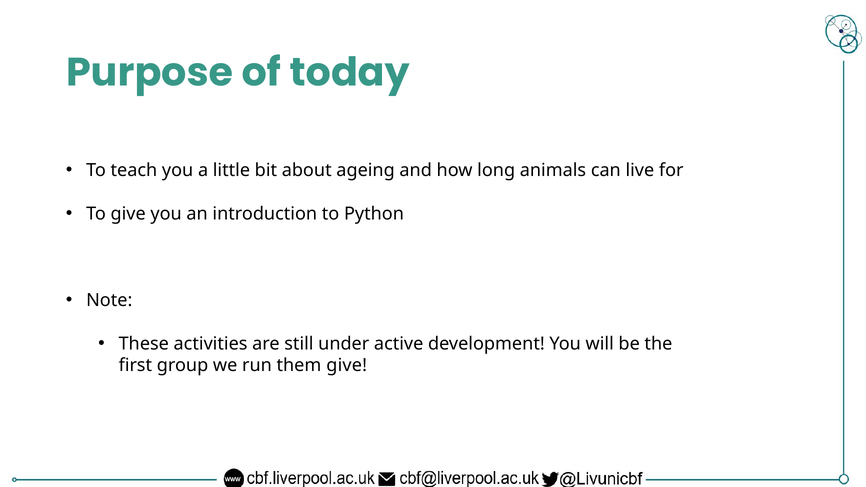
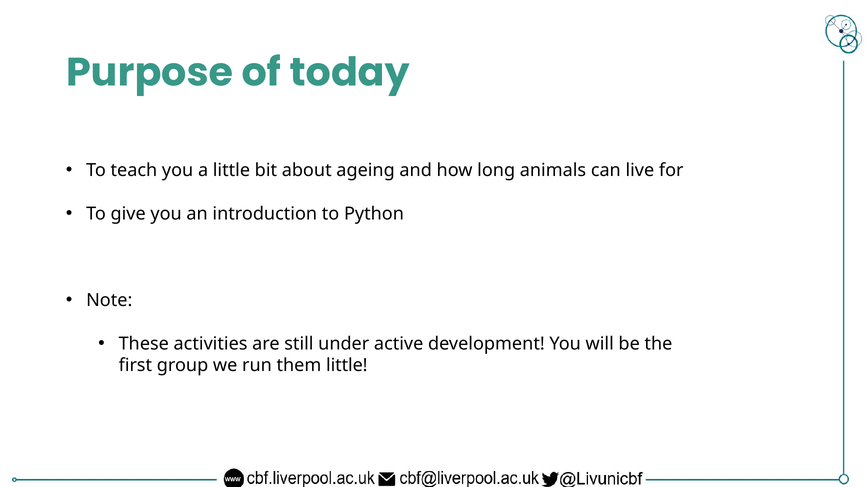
them give: give -> little (347, 365)
